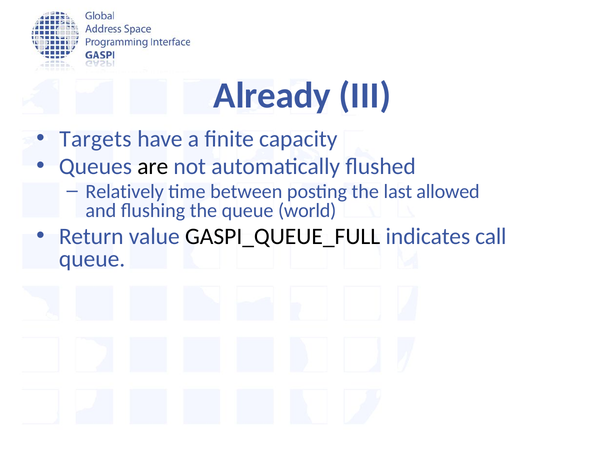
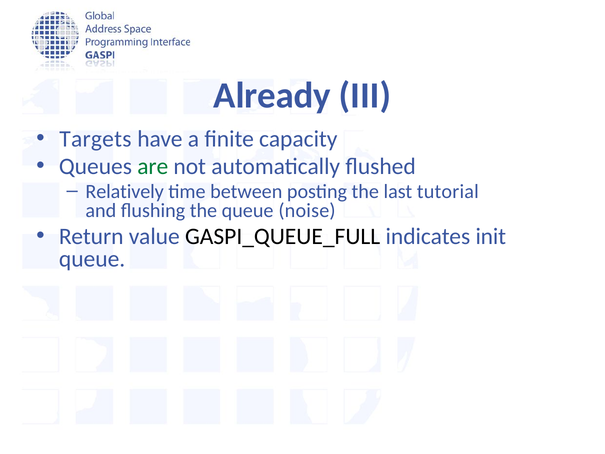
are colour: black -> green (153, 166)
allowed: allowed -> tutorial (448, 191)
world: world -> noise (307, 211)
call: call -> init (491, 236)
